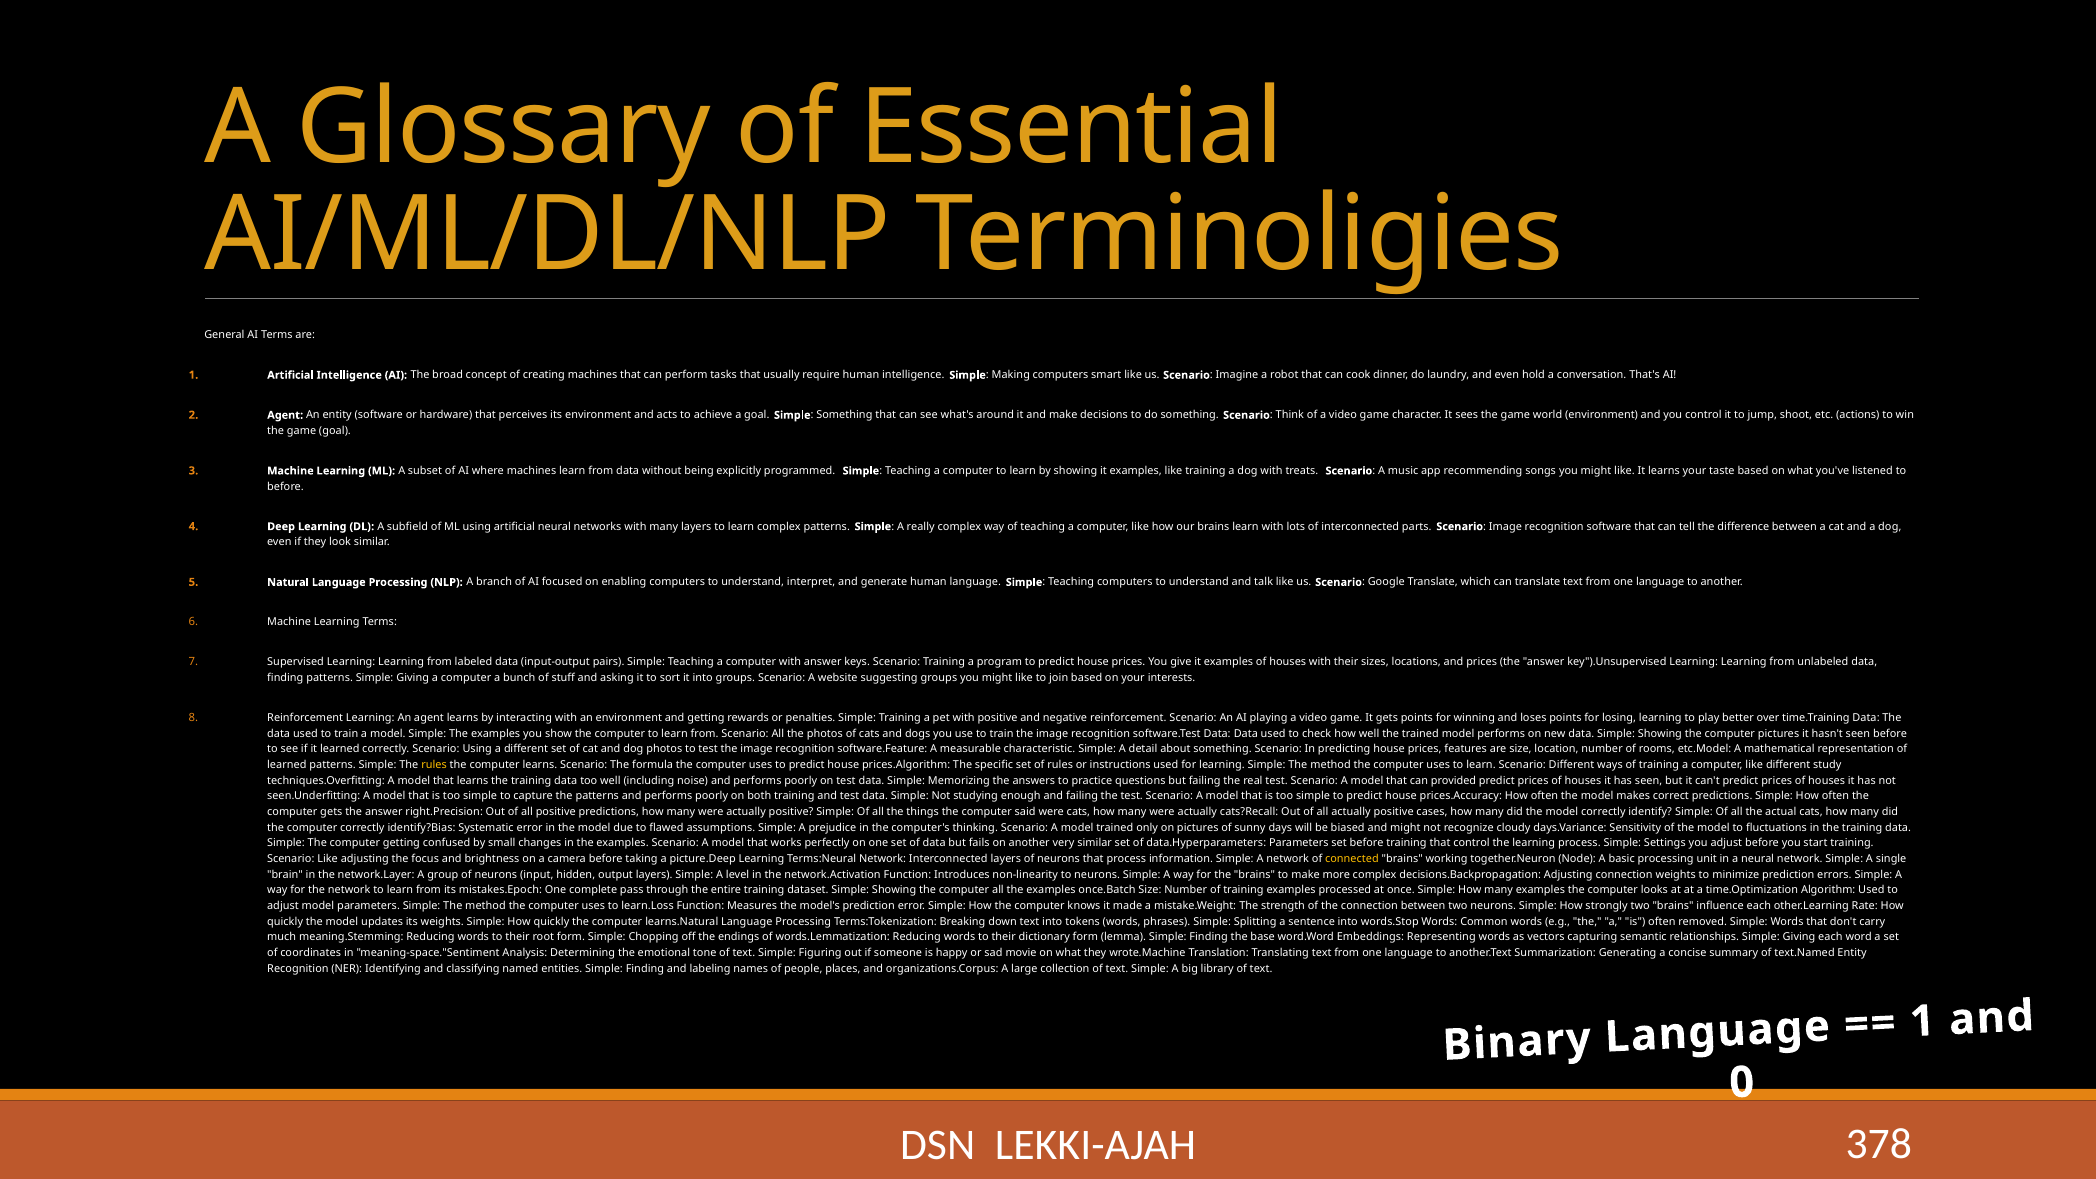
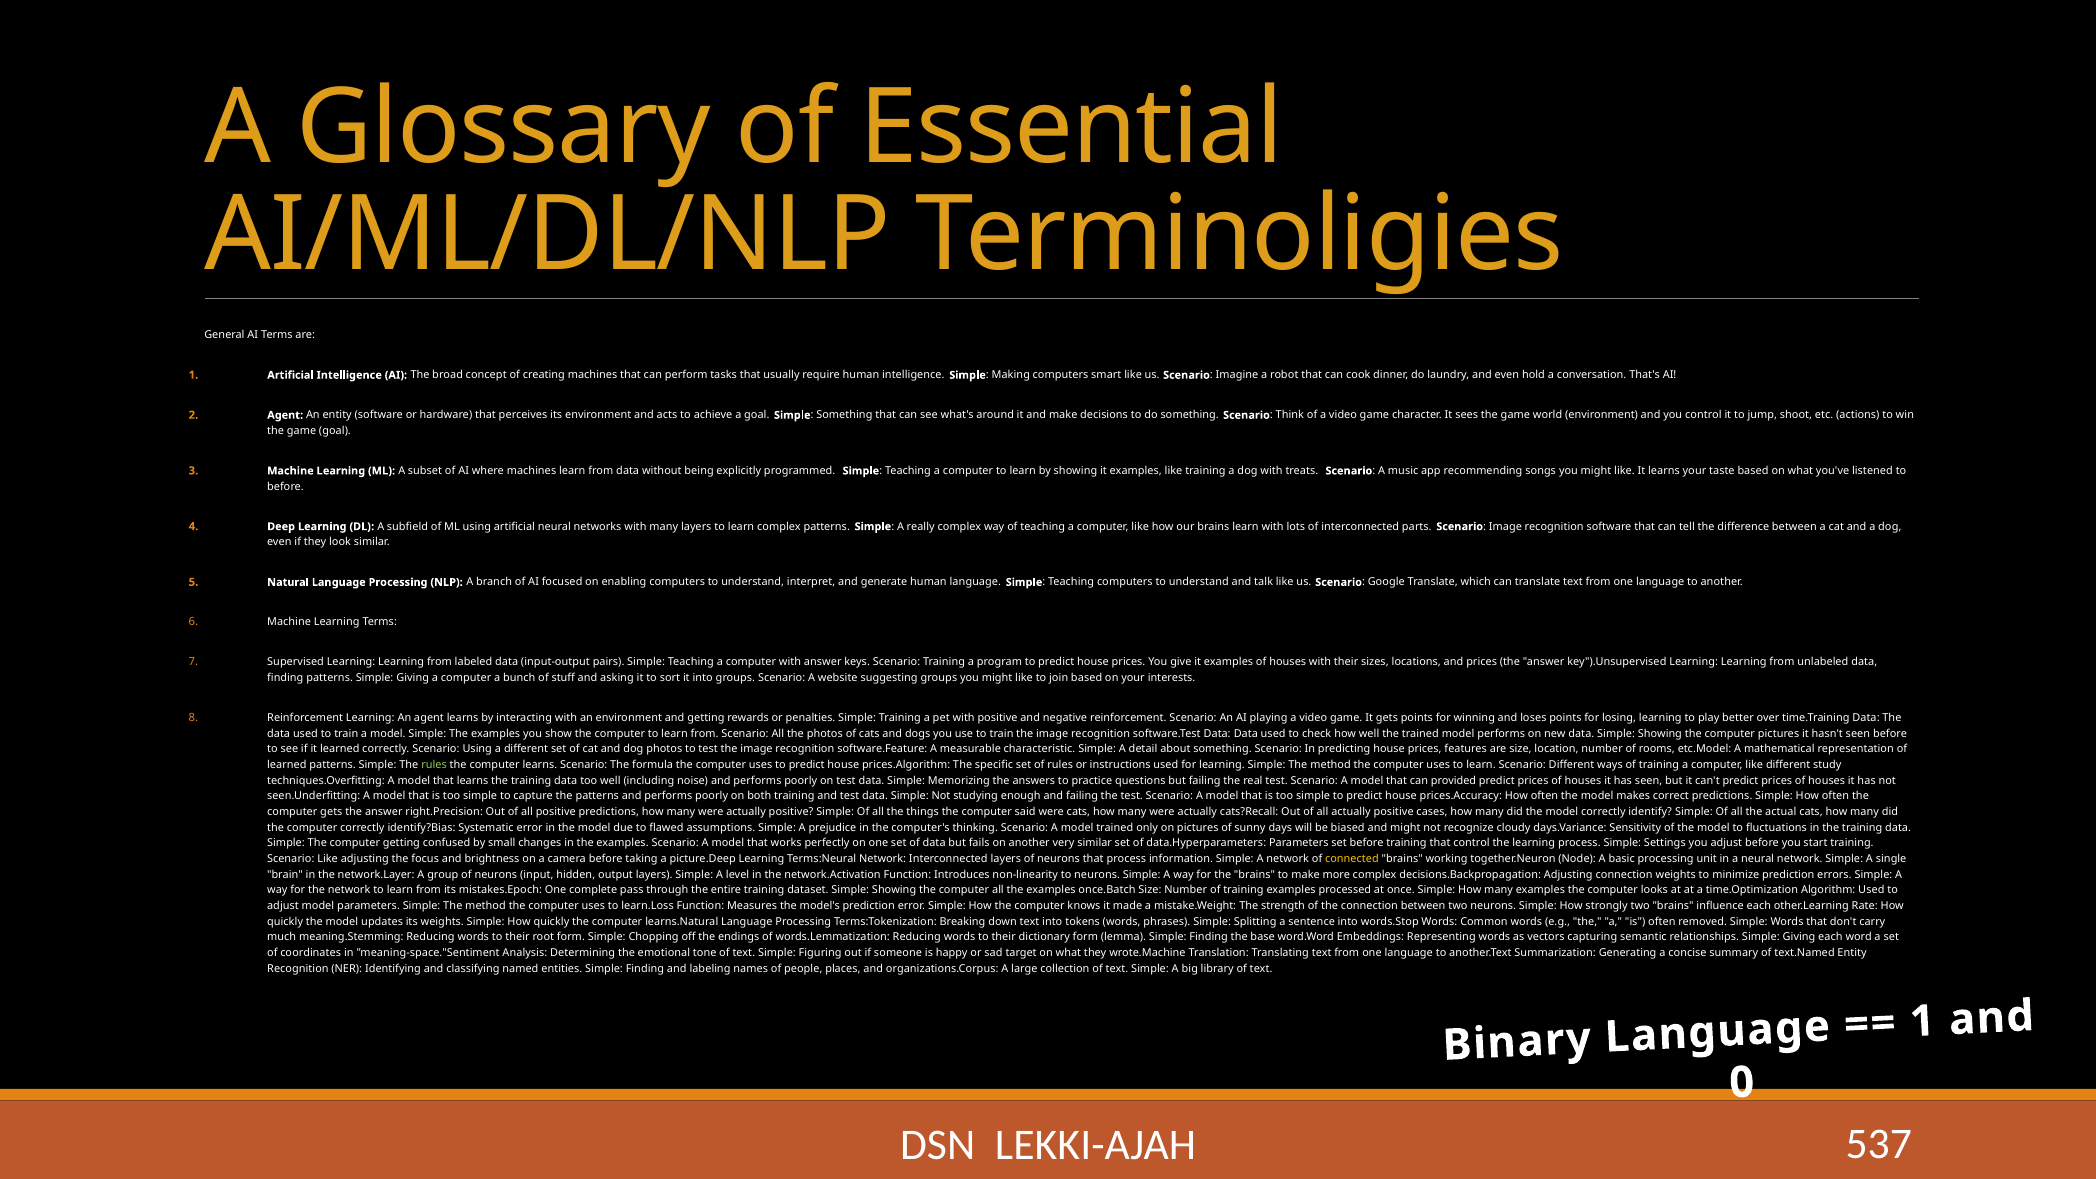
rules colour: yellow -> light green (434, 765)
movie: movie -> target (1021, 953)
378: 378 -> 537 (1879, 1144)
